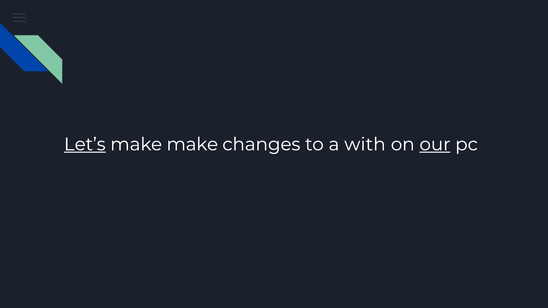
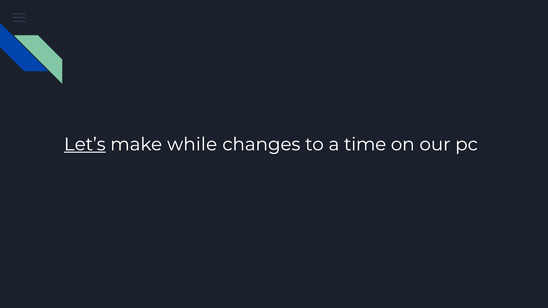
make make: make -> while (192, 144)
with: with -> time (365, 144)
our underline: present -> none (435, 144)
